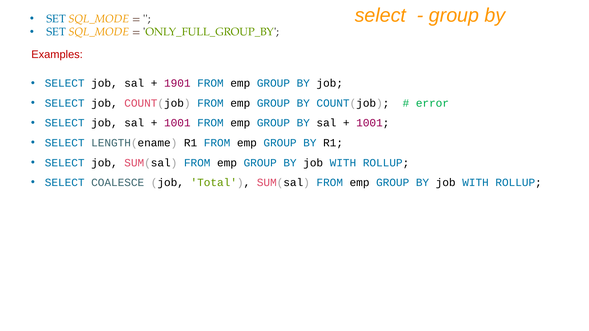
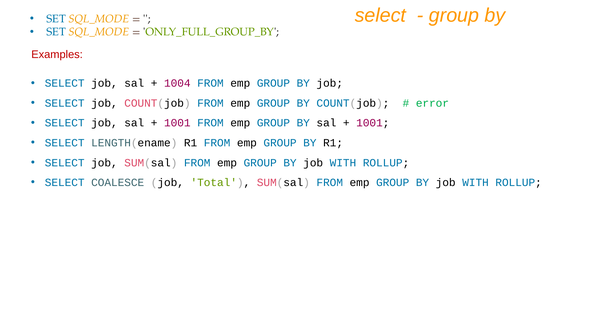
1901: 1901 -> 1004 (177, 83)
